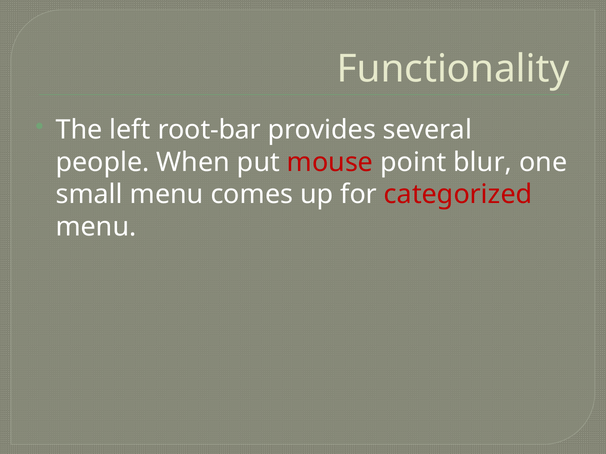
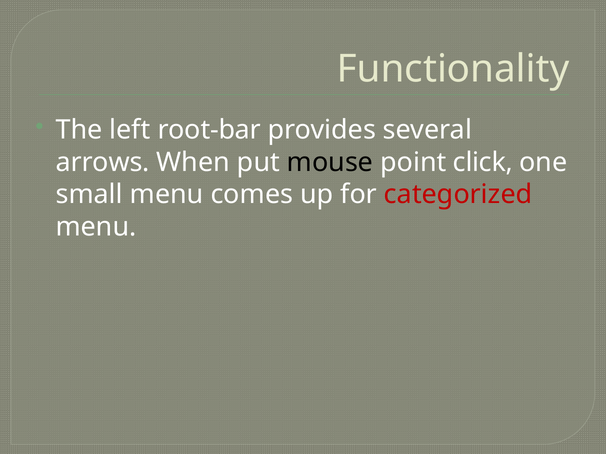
people: people -> arrows (103, 162)
mouse colour: red -> black (330, 162)
blur: blur -> click (483, 162)
